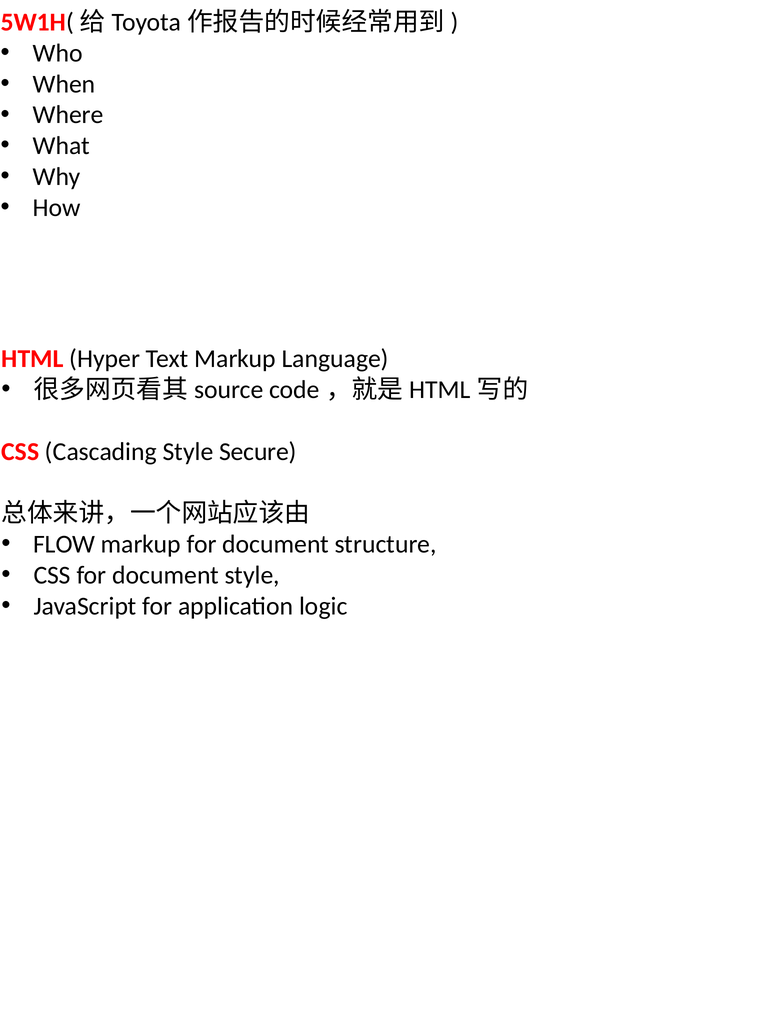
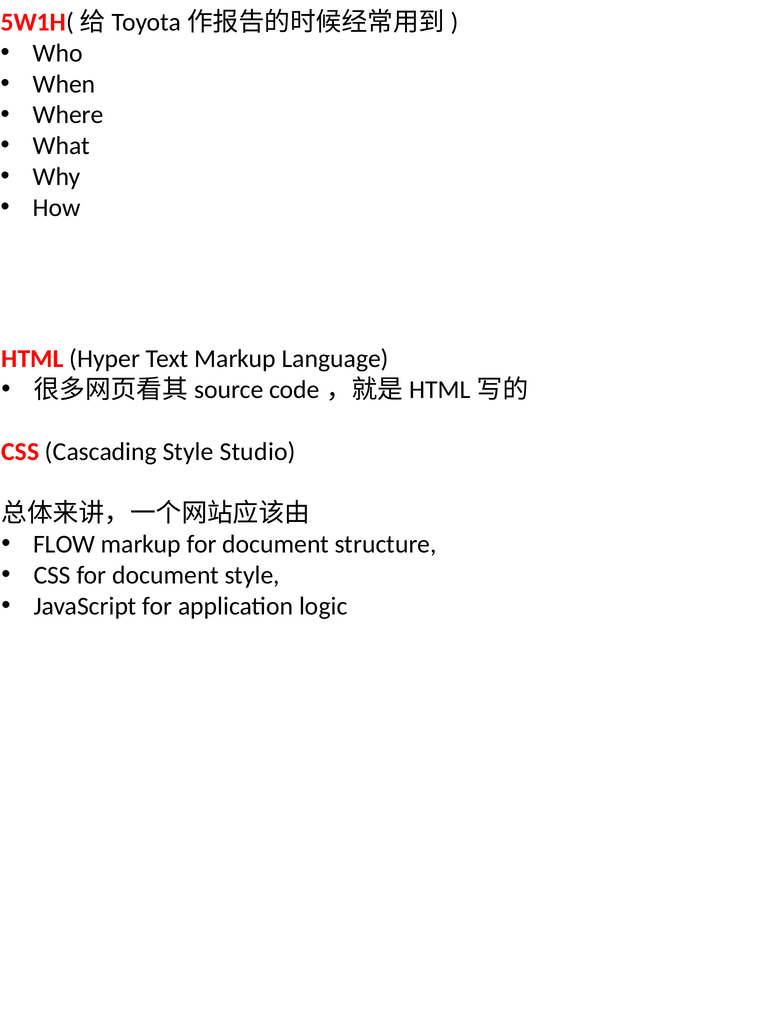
Secure: Secure -> Studio (258, 451)
